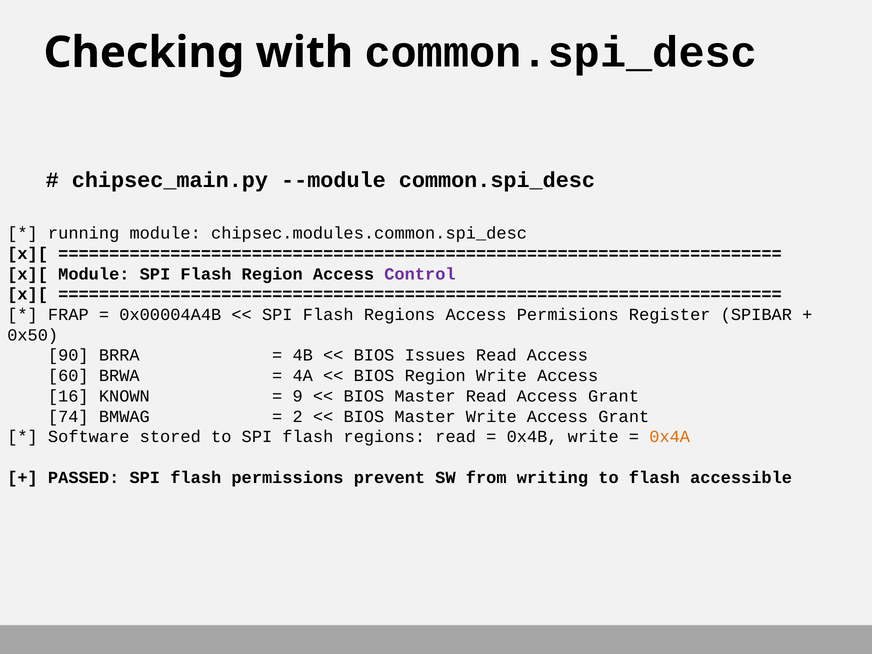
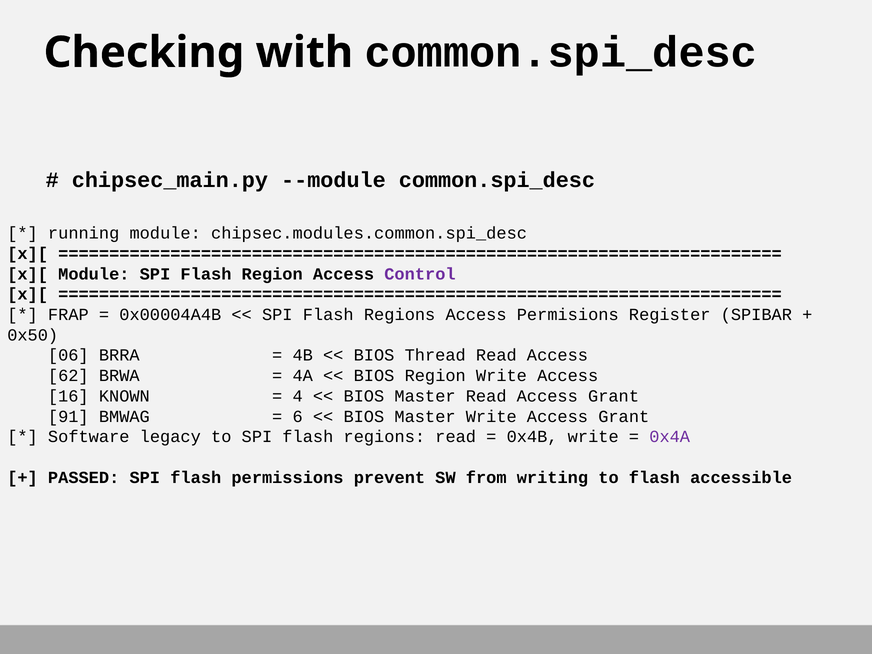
90: 90 -> 06 (68, 355)
Issues: Issues -> Thread (435, 355)
60: 60 -> 62 (68, 376)
9: 9 -> 4 (298, 396)
74: 74 -> 91 (68, 416)
2: 2 -> 6 (298, 416)
stored: stored -> legacy (170, 437)
0x4A colour: orange -> purple (670, 437)
